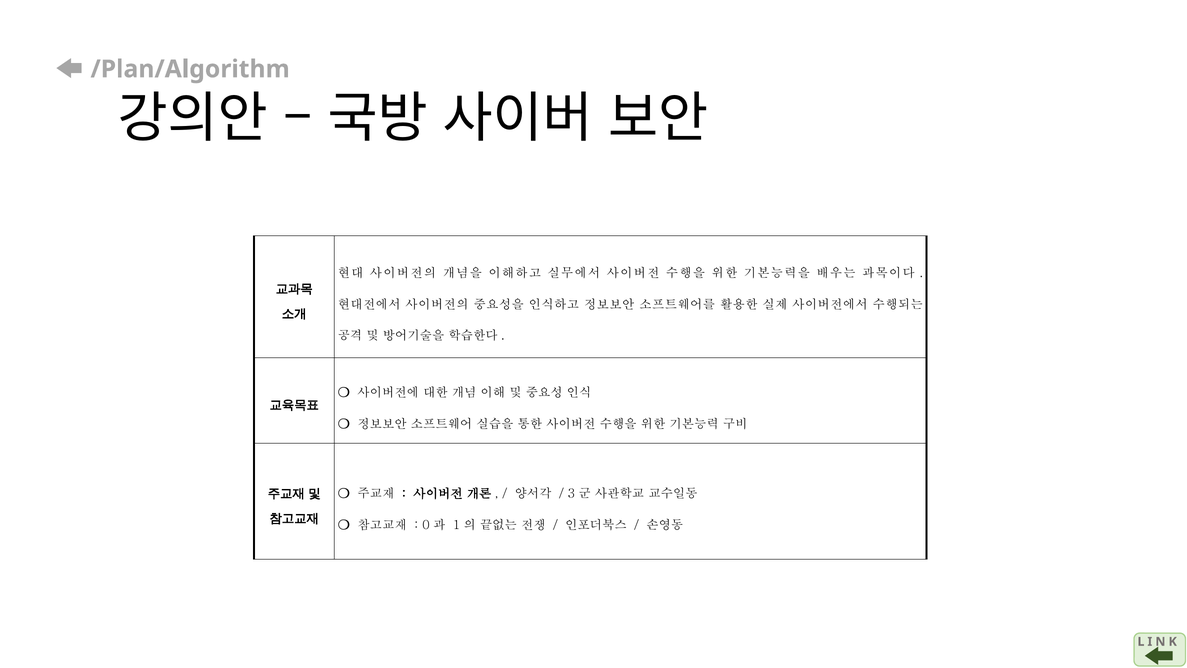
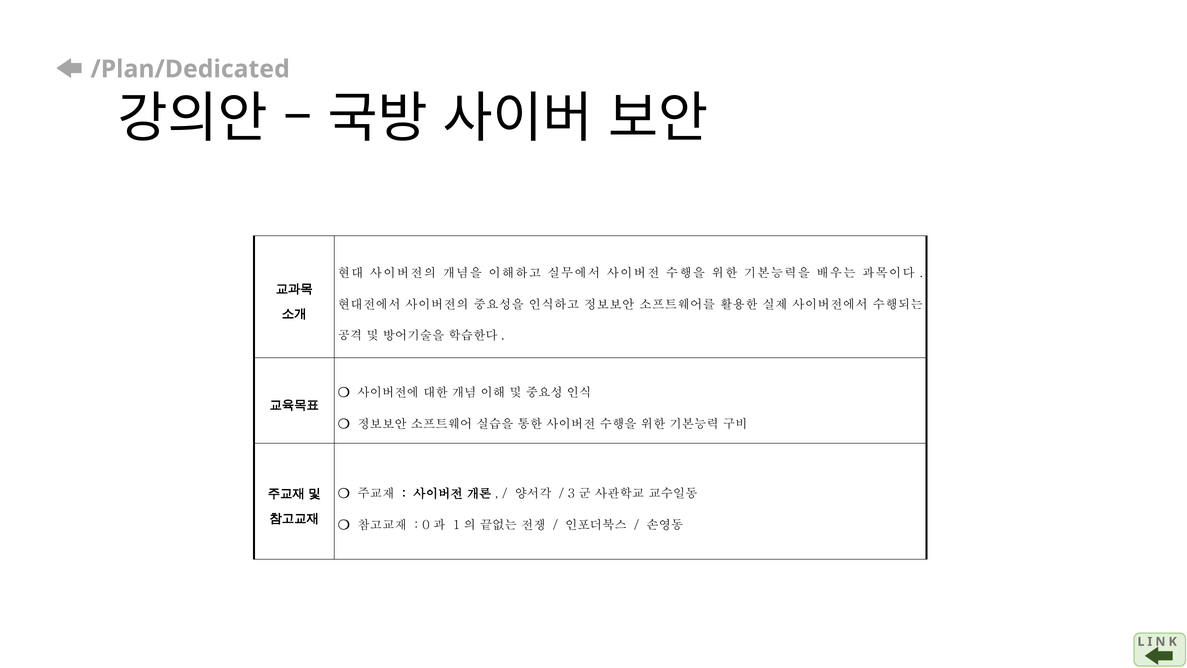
/Plan/Algorithm: /Plan/Algorithm -> /Plan/Dedicated (190, 69)
